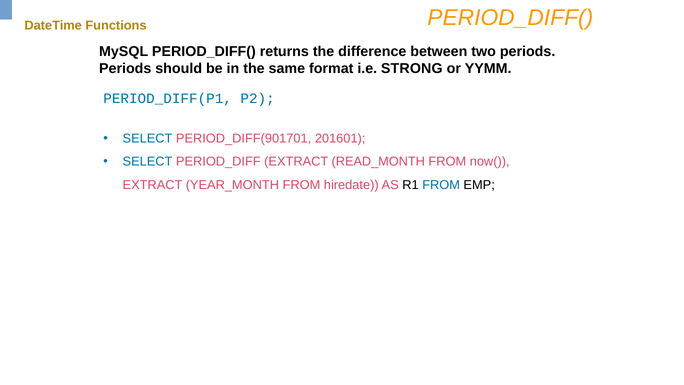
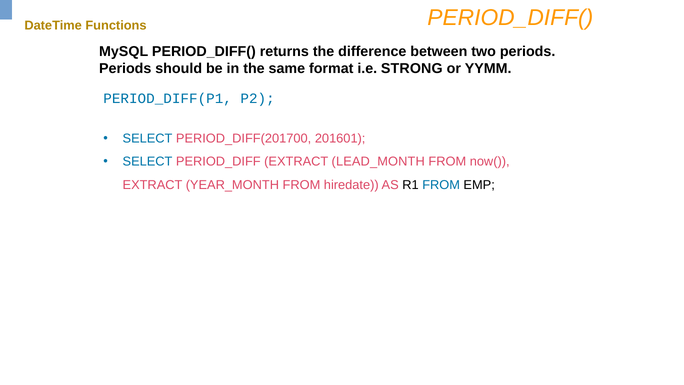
PERIOD_DIFF(901701: PERIOD_DIFF(901701 -> PERIOD_DIFF(201700 (244, 139)
READ_MONTH: READ_MONTH -> LEAD_MONTH (378, 162)
